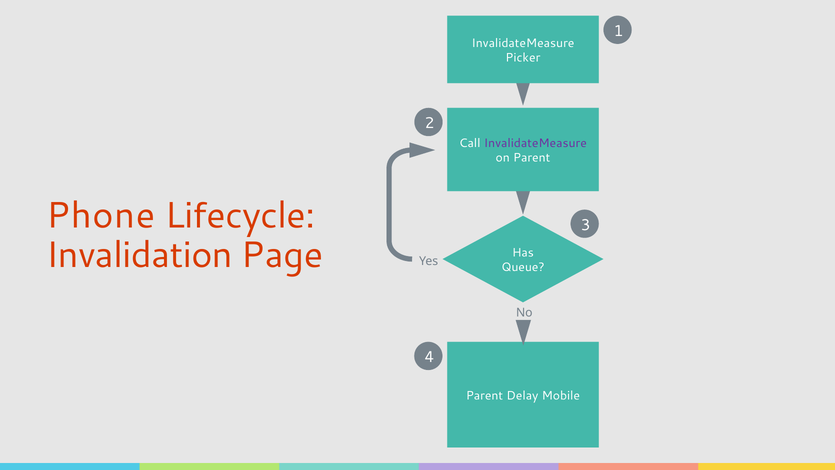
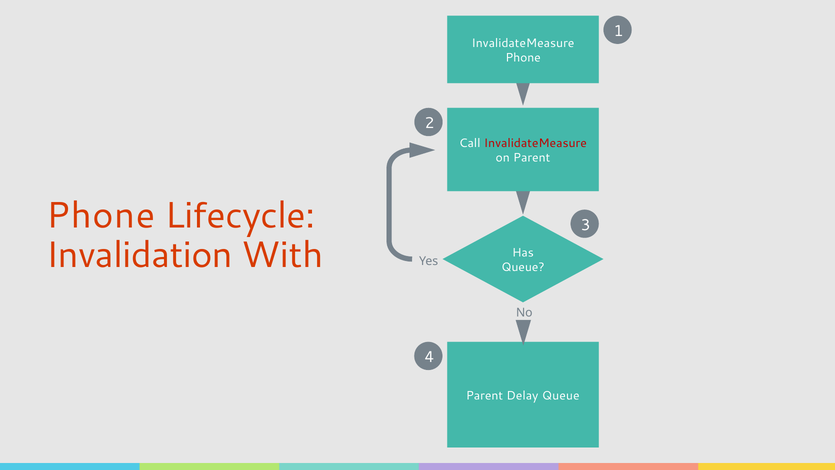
Picker: Picker -> Phone (523, 58)
InvalidateMeasure colour: purple -> red (535, 143)
Page: Page -> With (282, 255)
Delay Mobile: Mobile -> Queue (561, 395)
